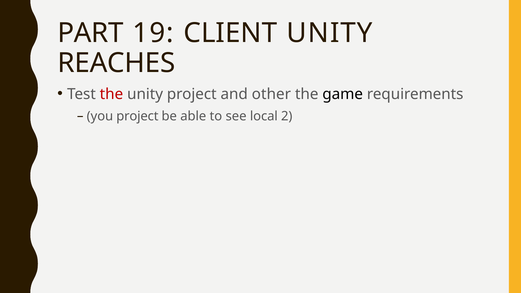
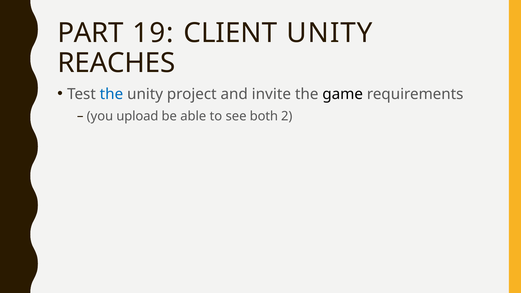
the colour: red -> blue (111, 94)
other: other -> invite (271, 94)
project: project -> upload (137, 116)
local: local -> both (264, 116)
